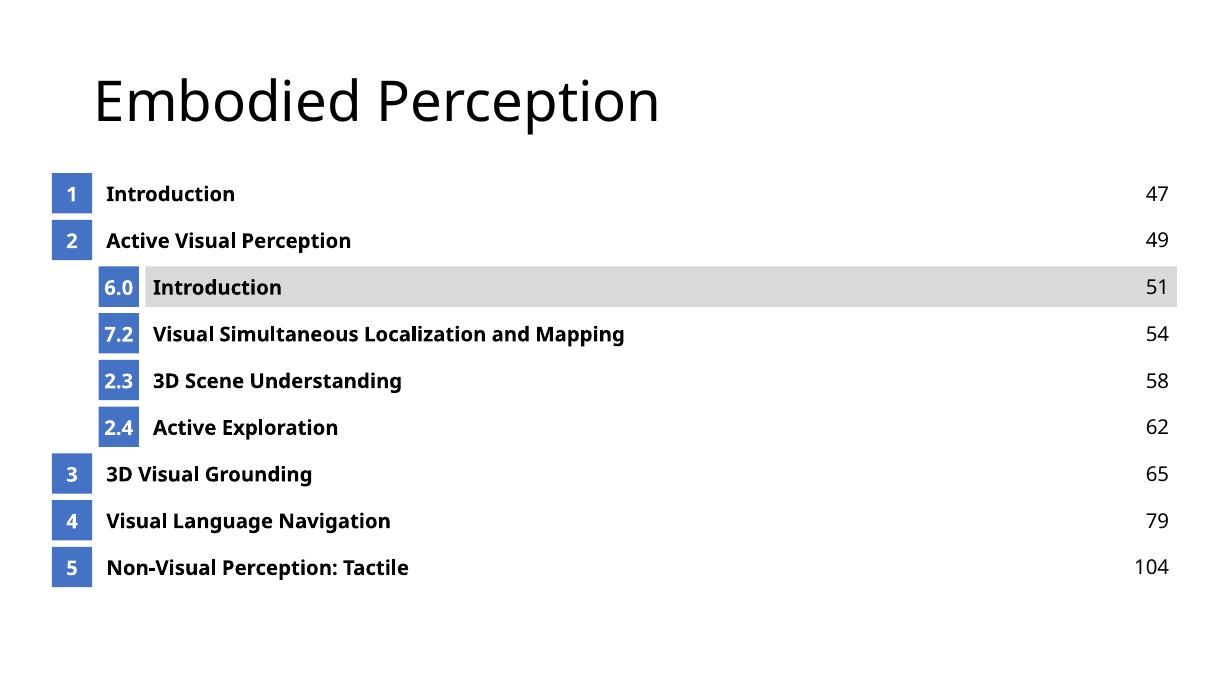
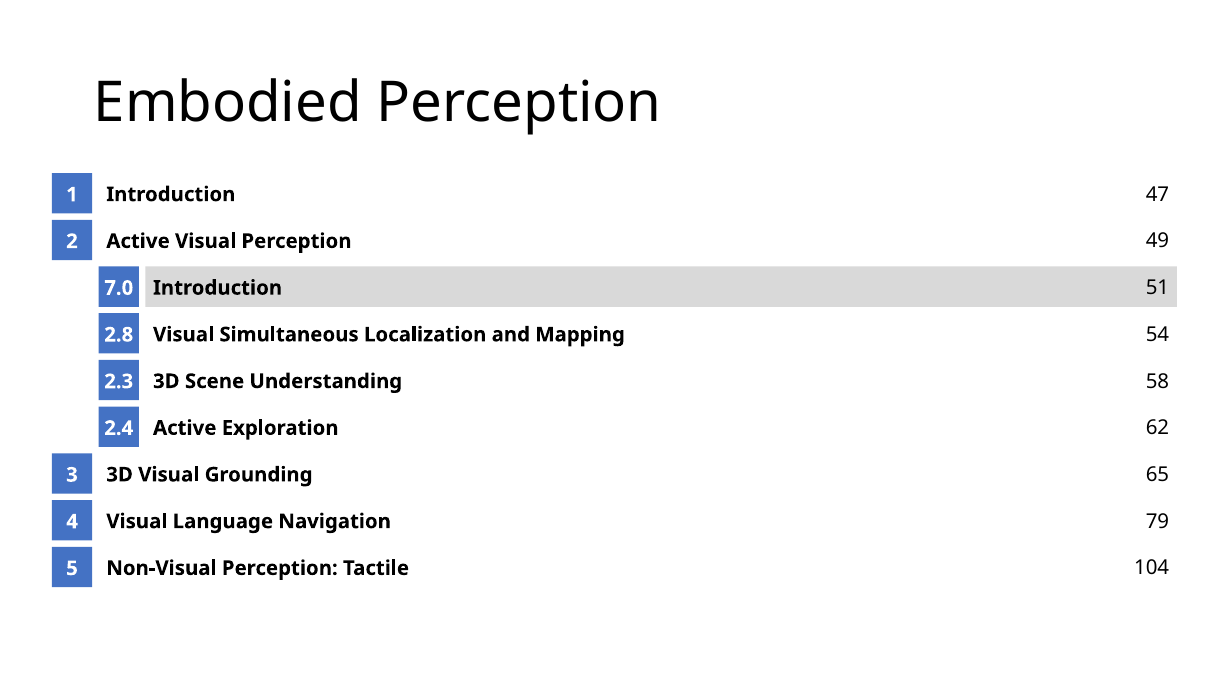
6.0: 6.0 -> 7.0 (119, 288)
7.2: 7.2 -> 2.8 (119, 335)
